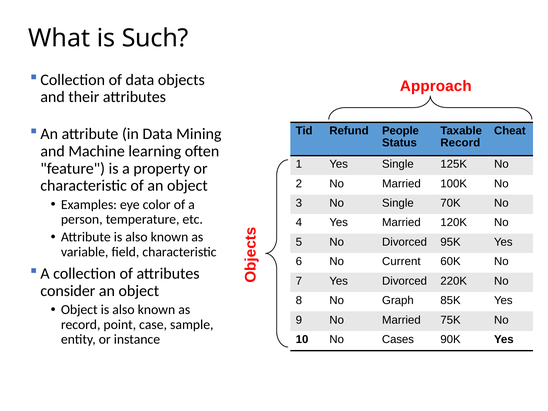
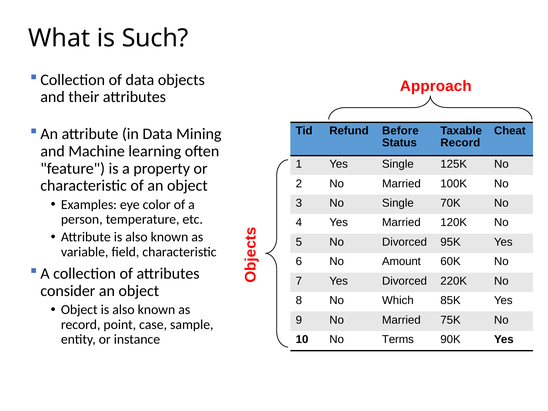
People: People -> Before (400, 131)
Current: Current -> Amount (401, 262)
Graph: Graph -> Which (398, 300)
Cases: Cases -> Terms (398, 339)
